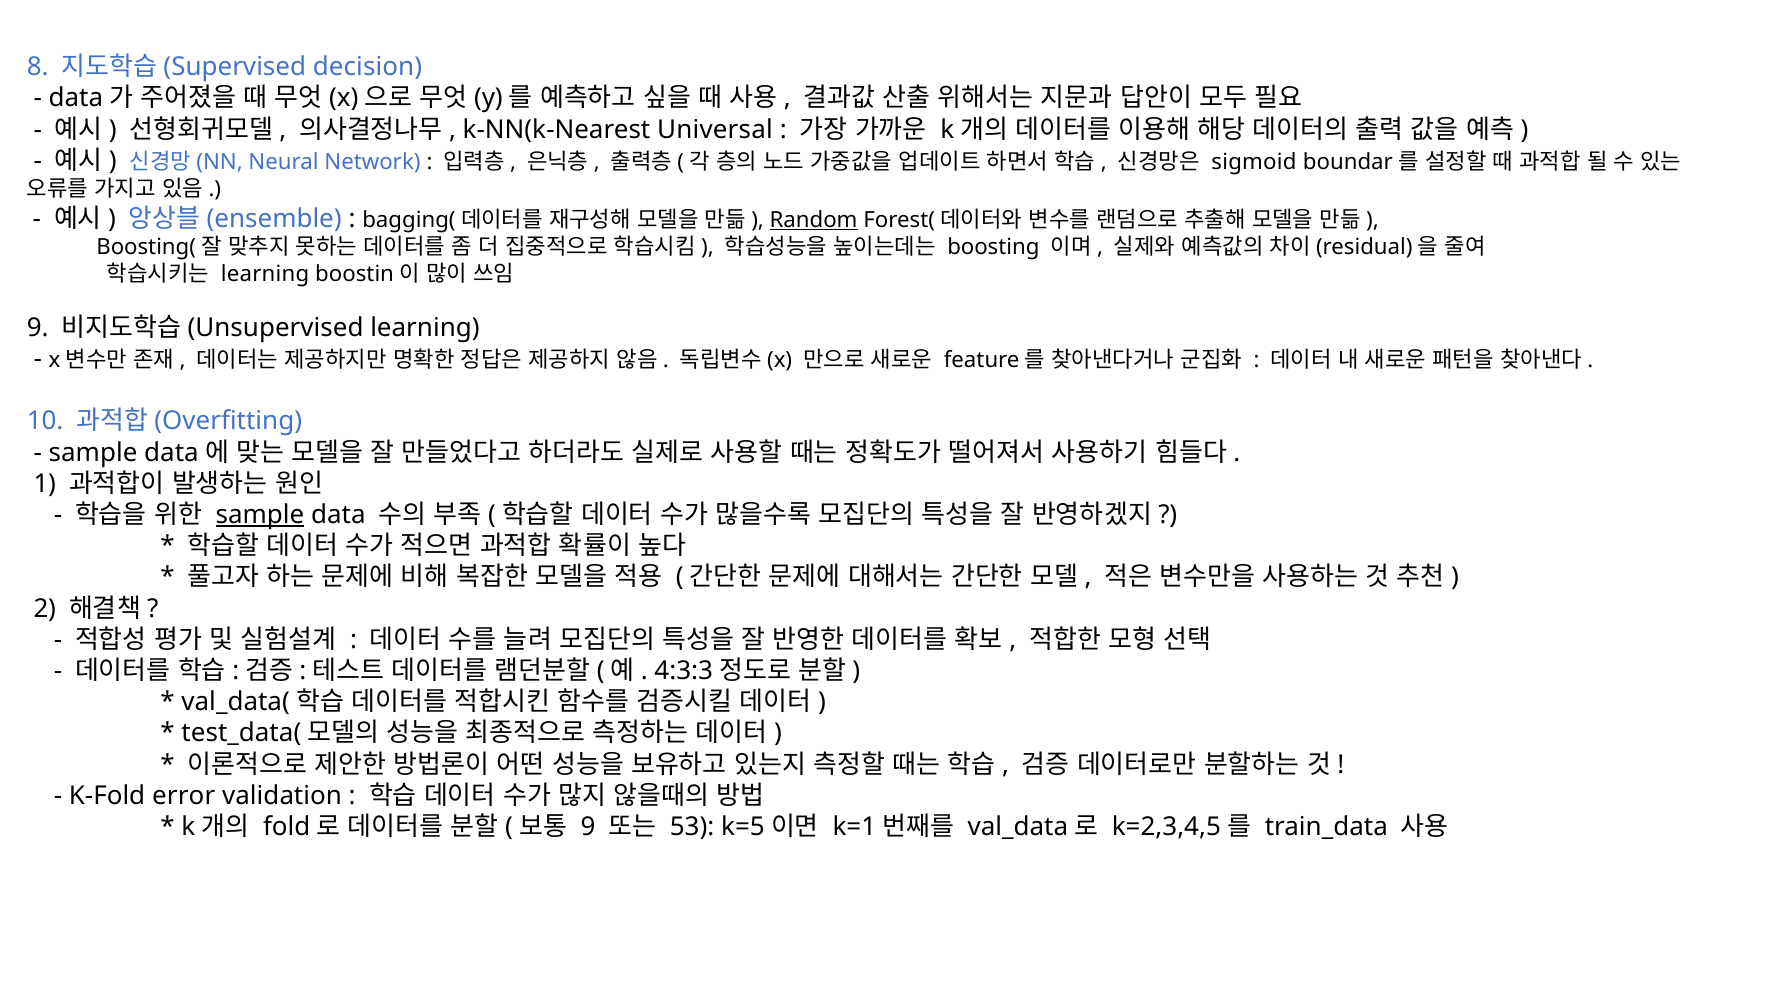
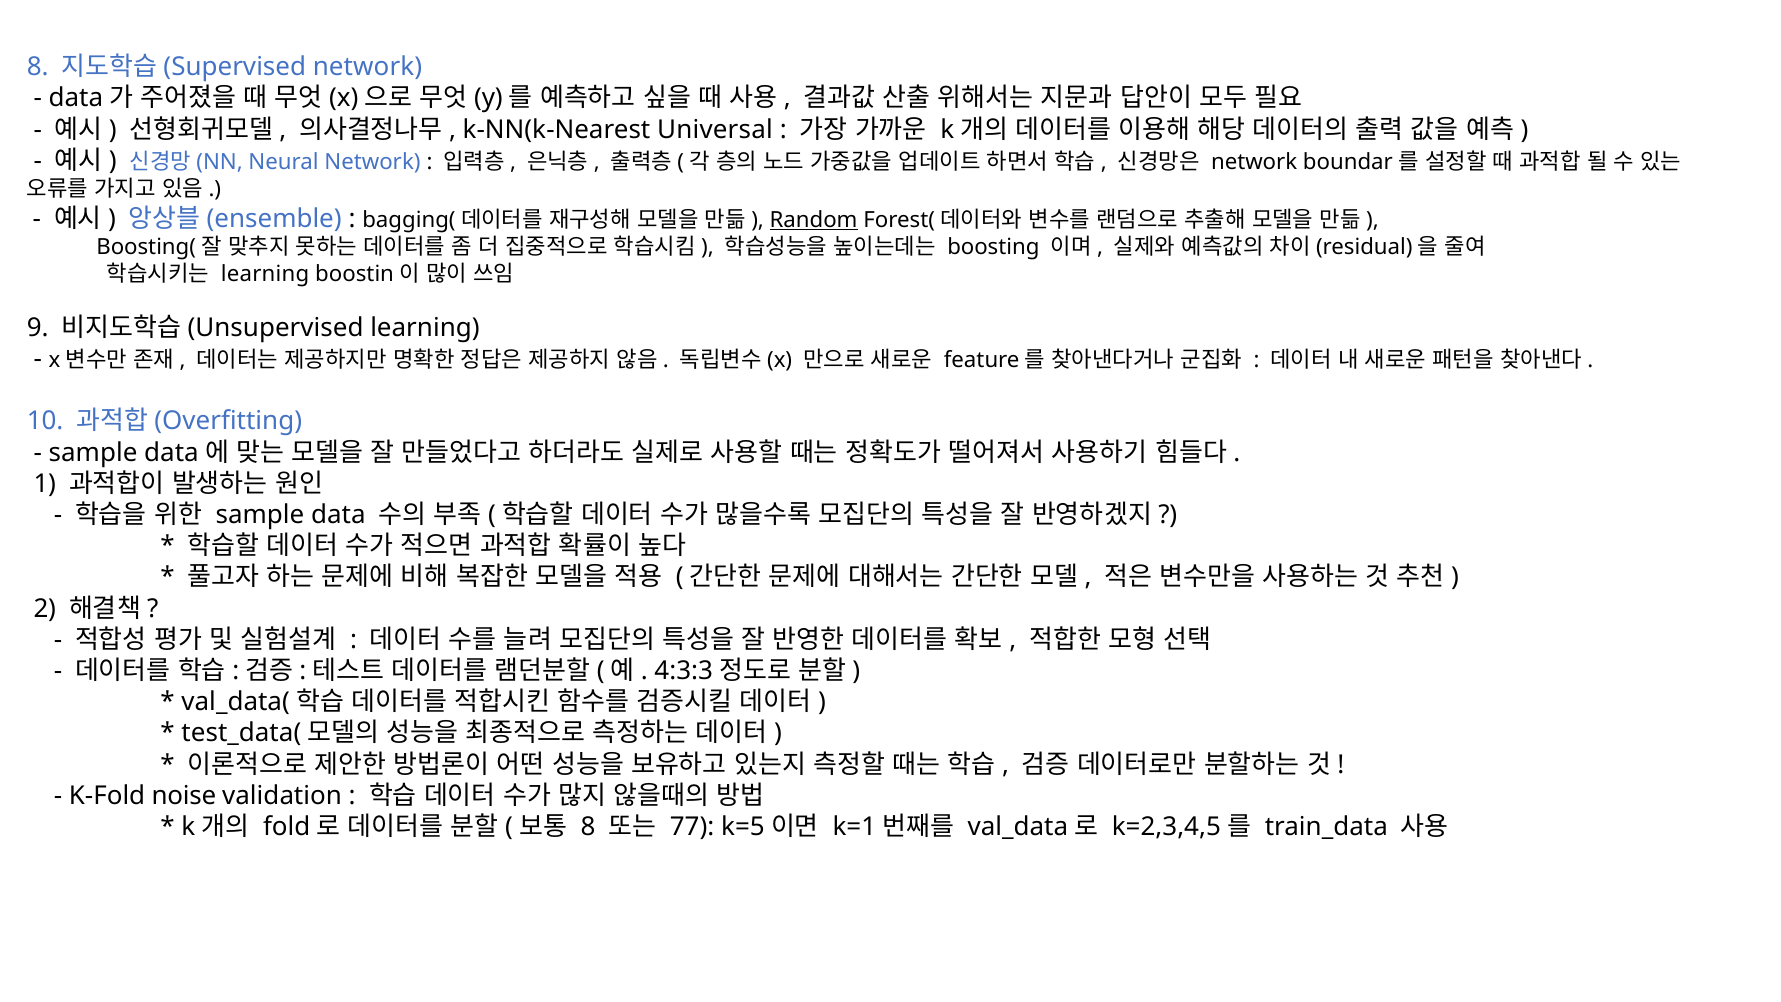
decision: decision -> network (367, 67)
sigmoid: sigmoid -> network (1254, 162)
sample underline: present -> none (260, 515)
error: error -> noise (184, 796)
9: 9 -> 8 (588, 827)
53: 53 -> 77 (692, 827)
